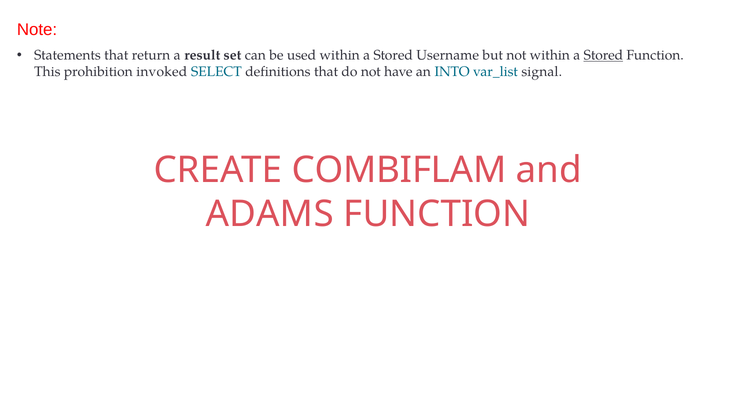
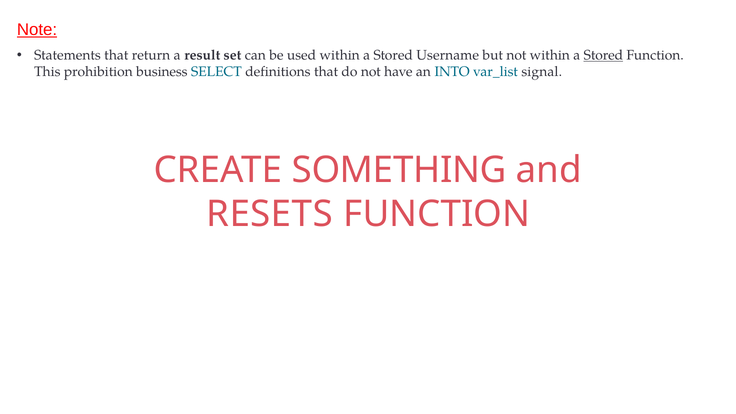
Note underline: none -> present (37, 30)
invoked: invoked -> business (162, 72)
COMBIFLAM: COMBIFLAM -> SOMETHING (399, 170)
ADAMS: ADAMS -> RESETS (270, 214)
